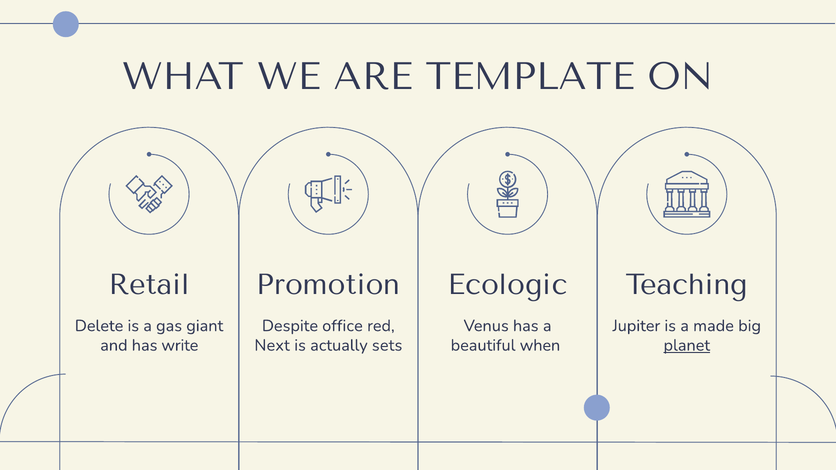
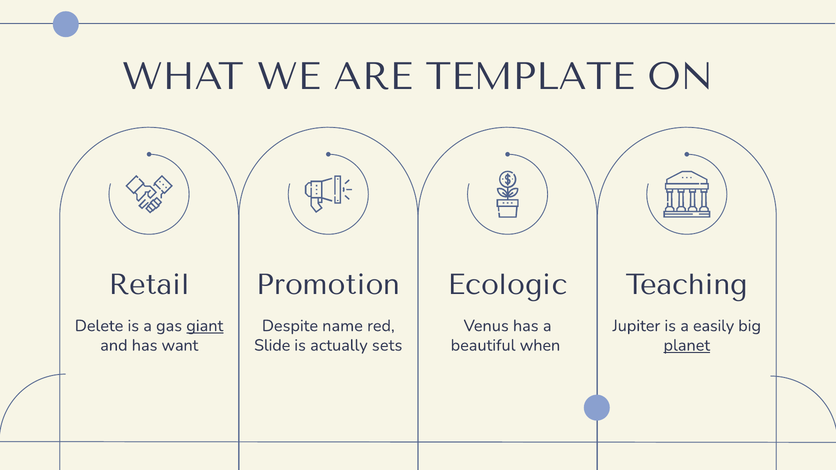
giant underline: none -> present (205, 326)
office: office -> name (343, 326)
made: made -> easily (714, 326)
write: write -> want (180, 345)
Next: Next -> Slide (272, 345)
